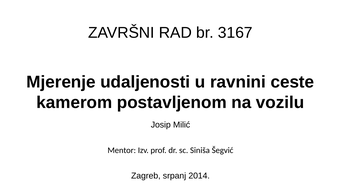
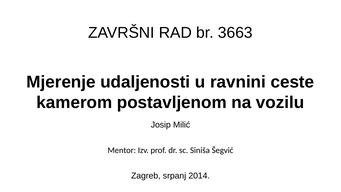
3167: 3167 -> 3663 (235, 33)
